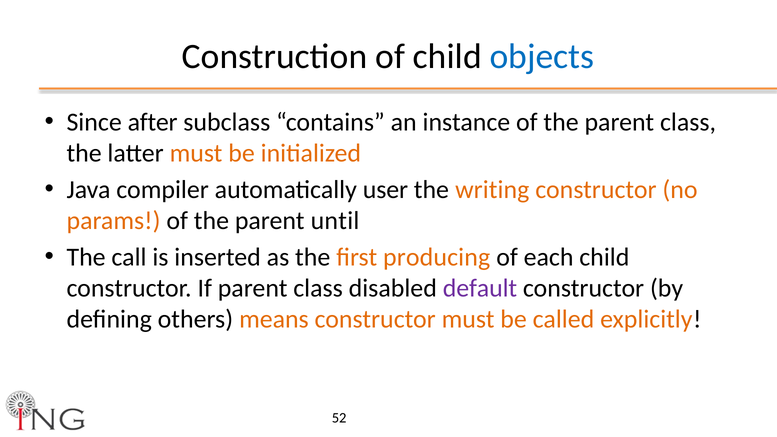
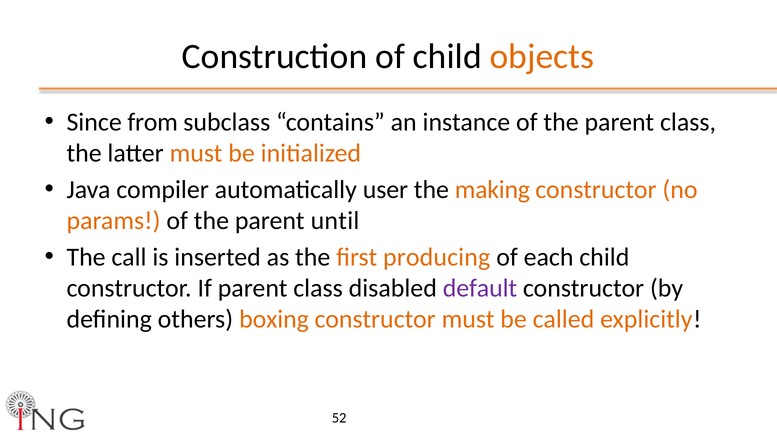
objects colour: blue -> orange (542, 56)
after: after -> from (153, 122)
writing: writing -> making (492, 190)
means: means -> boxing (274, 319)
